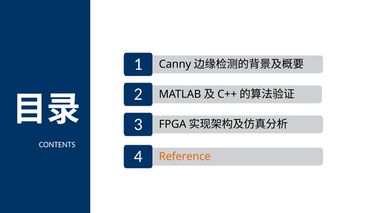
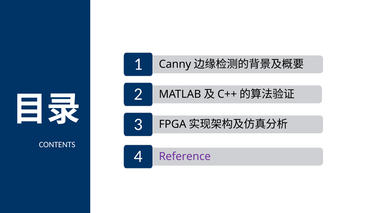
Reference colour: orange -> purple (185, 156)
